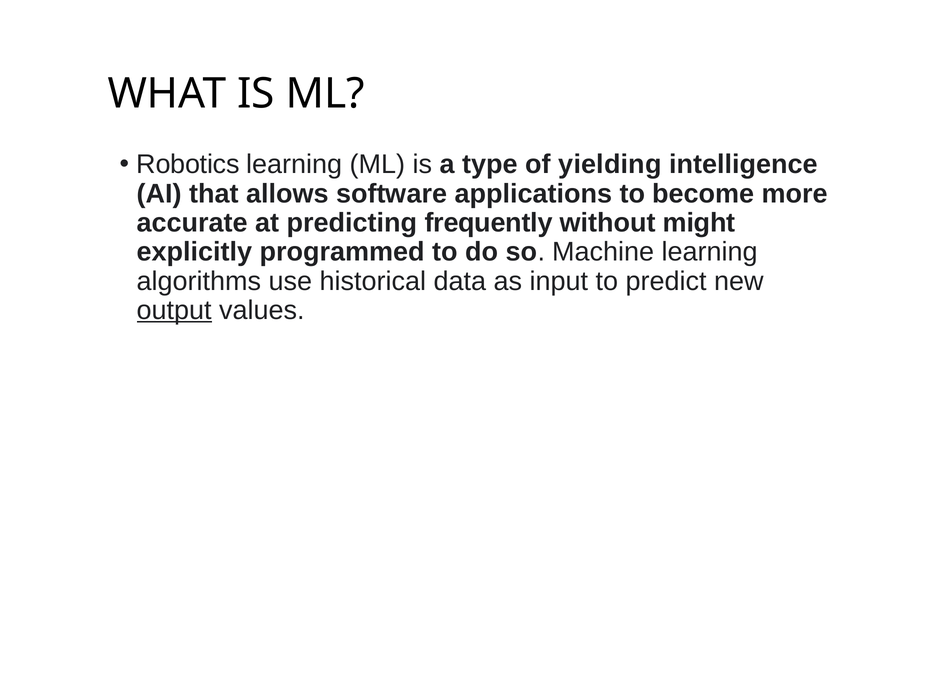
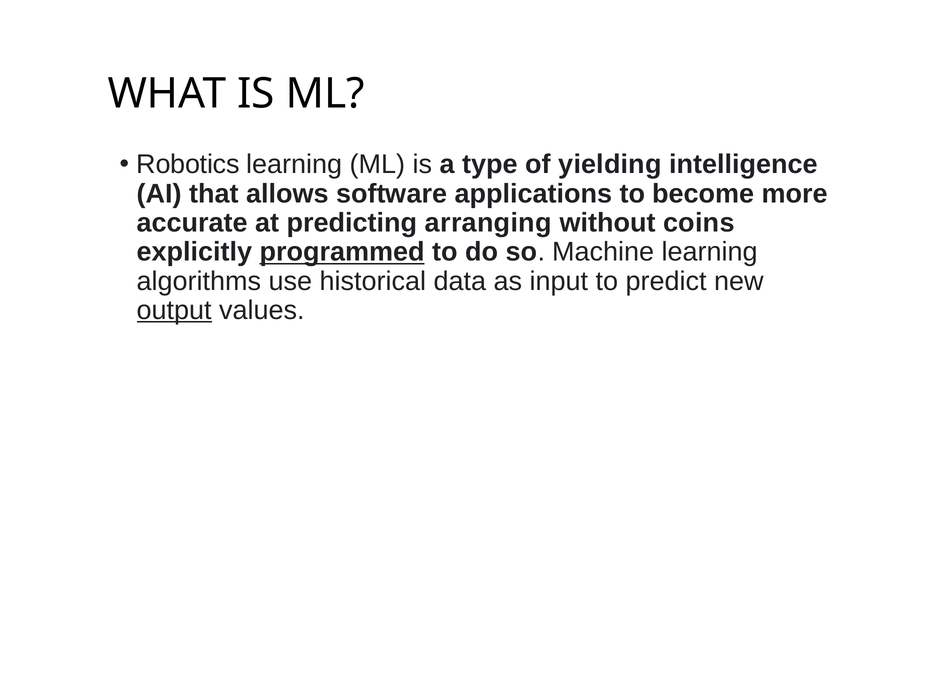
frequently: frequently -> arranging (488, 223)
might: might -> coins (699, 223)
programmed underline: none -> present (342, 252)
